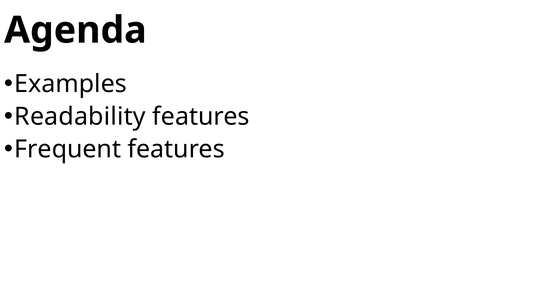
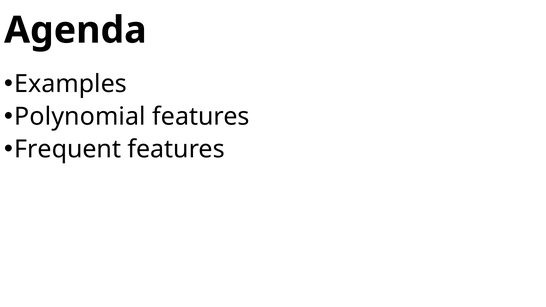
Readability: Readability -> Polynomial (80, 117)
